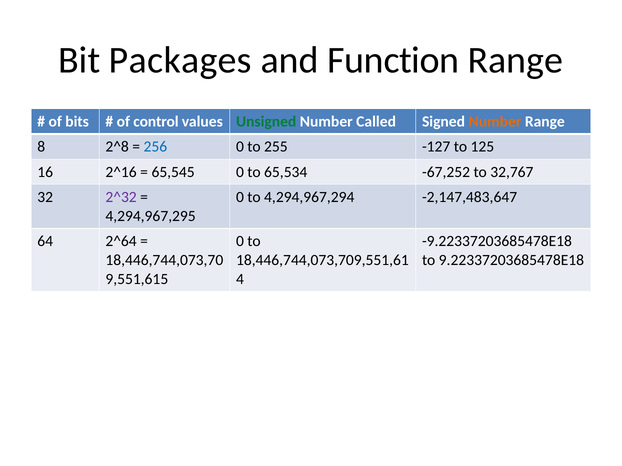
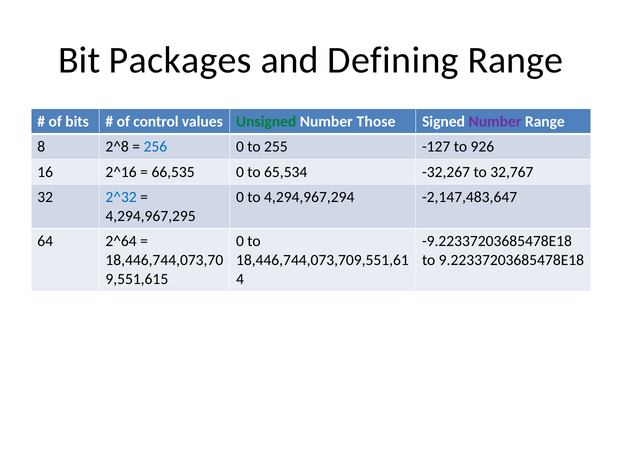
Function: Function -> Defining (393, 60)
Called: Called -> Those (376, 122)
Number colour: orange -> purple (495, 122)
125: 125 -> 926 (482, 147)
65,545: 65,545 -> 66,535 (173, 172)
-67,252: -67,252 -> -32,267 (446, 172)
2^32 colour: purple -> blue (121, 197)
